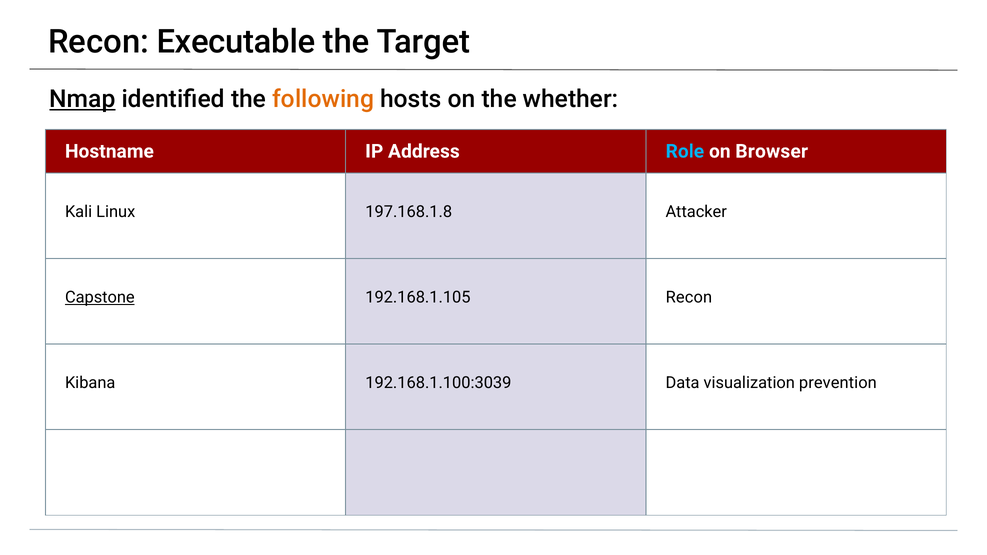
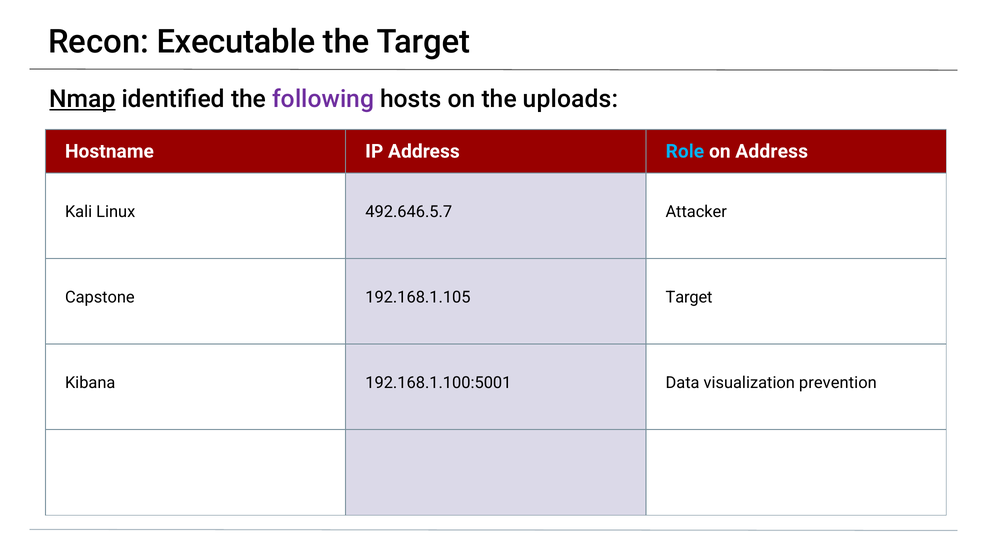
following colour: orange -> purple (323, 99)
whether: whether -> uploads (571, 99)
on Browser: Browser -> Address (772, 151)
197.168.1.8: 197.168.1.8 -> 492.646.5.7 (409, 212)
Capstone underline: present -> none (100, 298)
192.168.1.105 Recon: Recon -> Target (689, 298)
192.168.1.100:3039: 192.168.1.100:3039 -> 192.168.1.100:5001 (438, 383)
